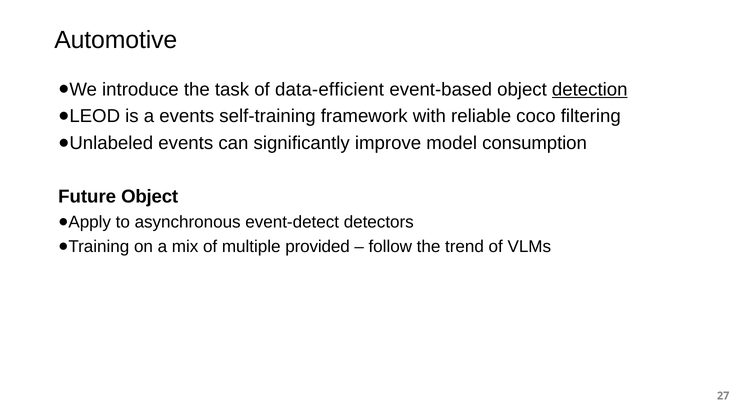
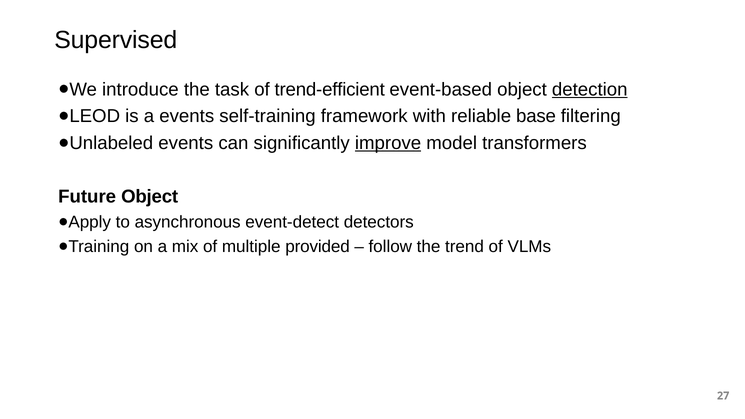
Automotive: Automotive -> Supervised (116, 40)
data-efficient: data-efficient -> trend-efficient (330, 89)
coco: coco -> base (536, 116)
improve underline: none -> present (388, 143)
consumption: consumption -> transformers (534, 143)
